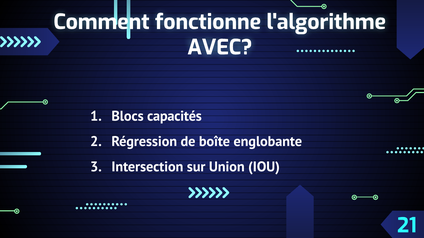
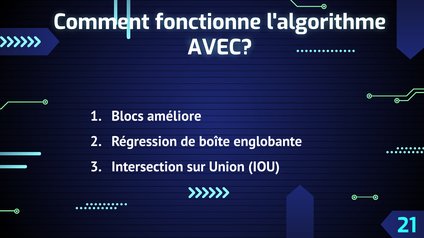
capacités: capacités -> améliore (174, 116)
